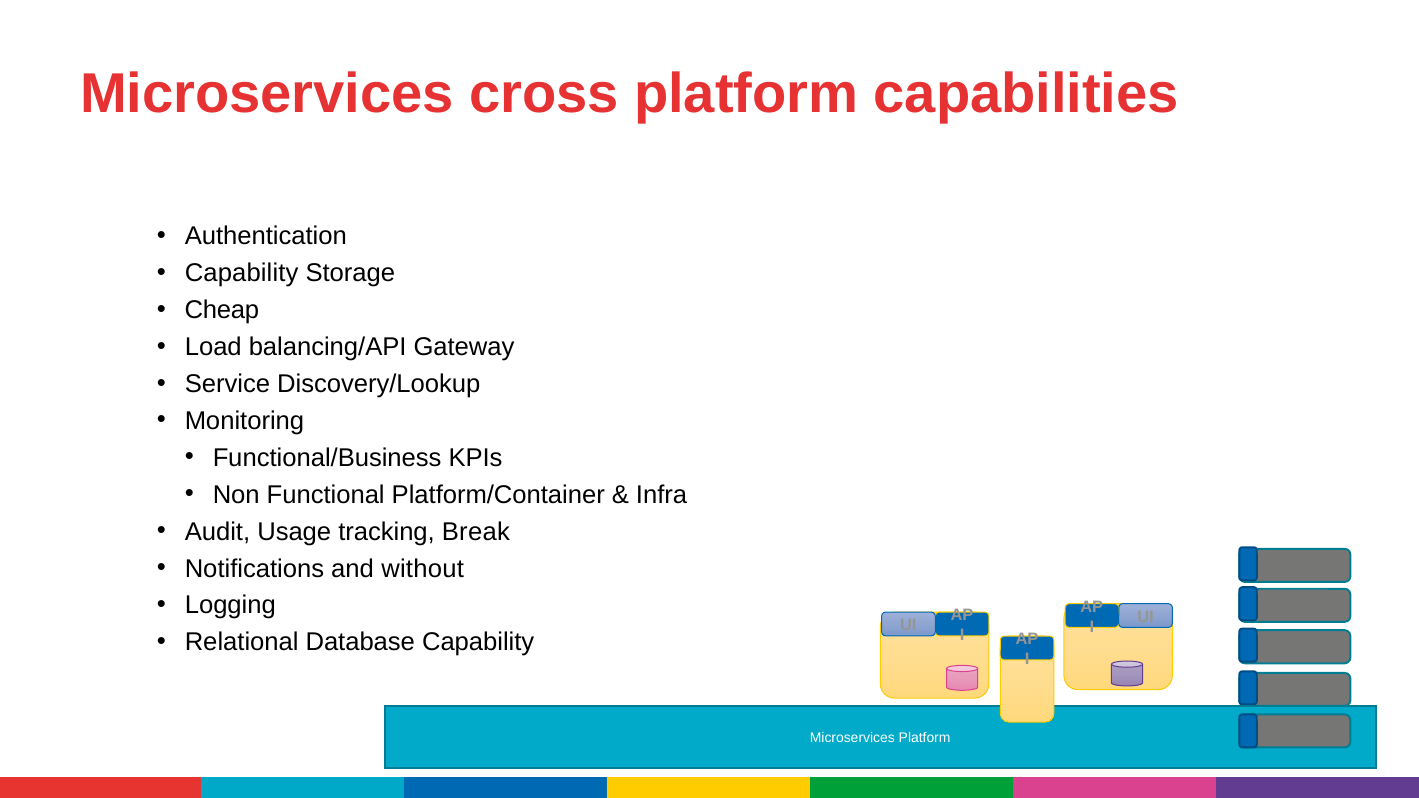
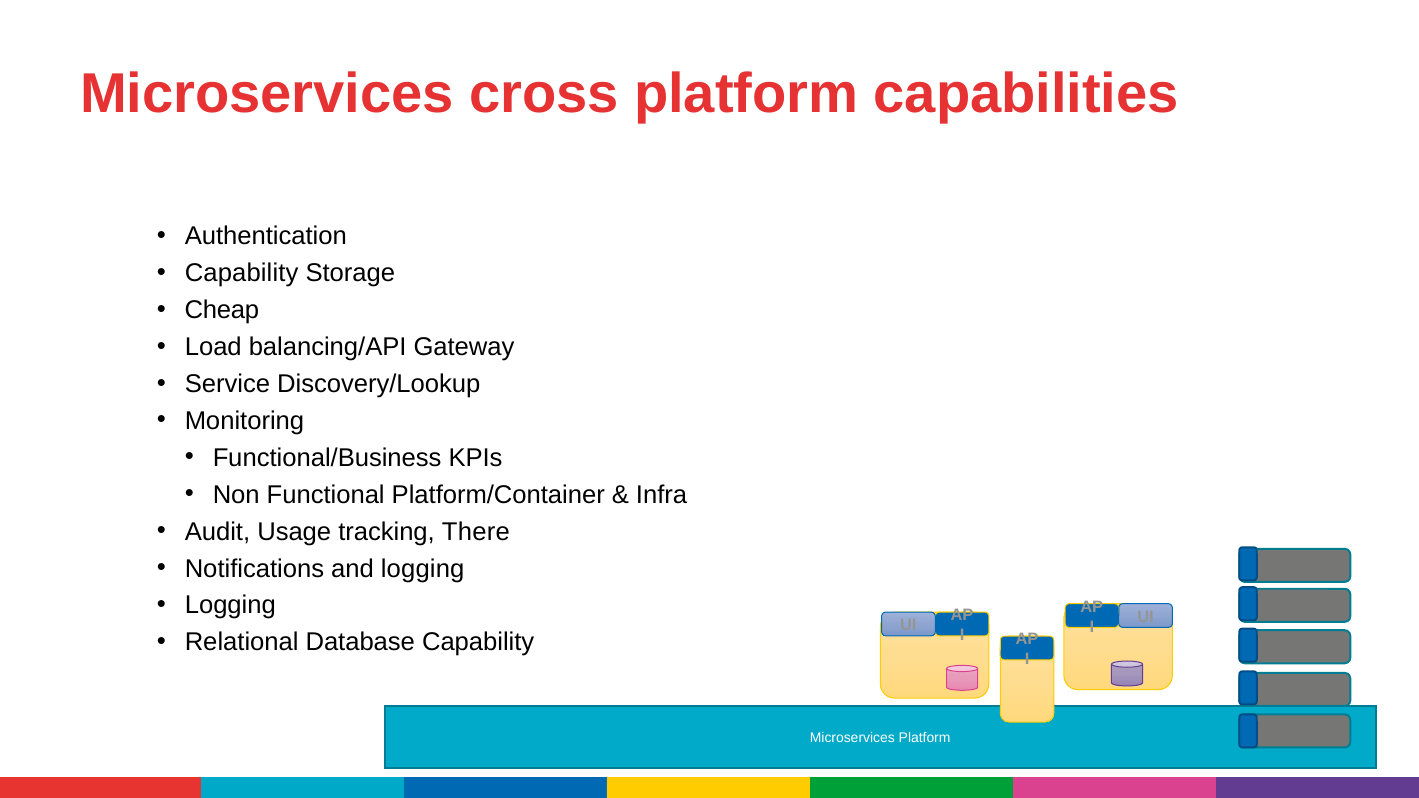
Break: Break -> There (476, 532)
and without: without -> logging (423, 569)
